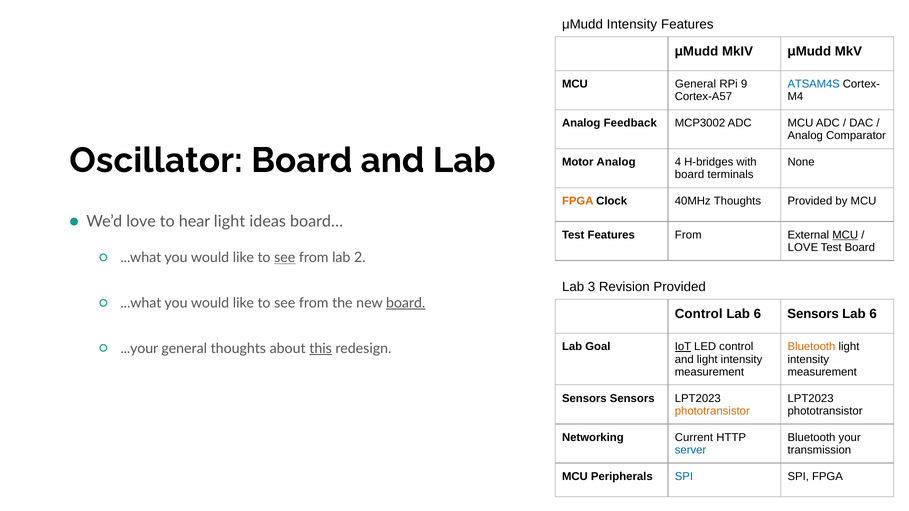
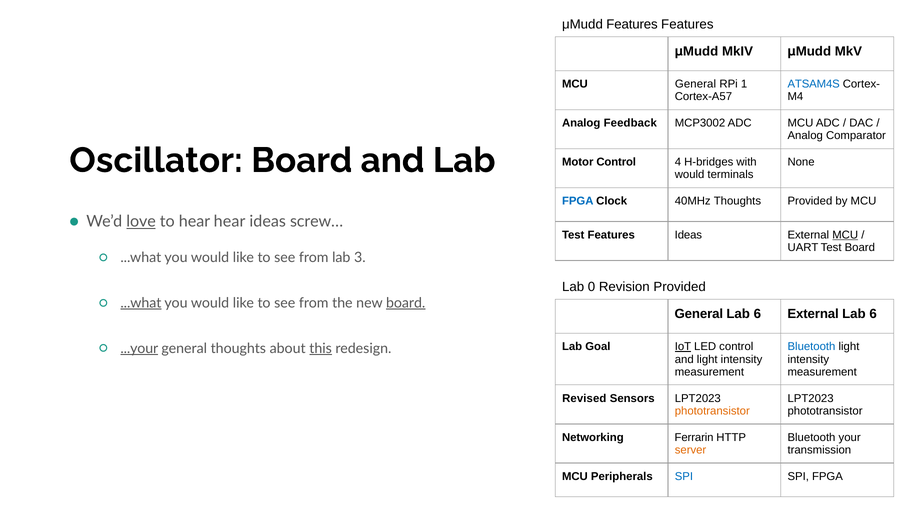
μMudd Intensity: Intensity -> Features (632, 24)
9: 9 -> 1 (744, 84)
Motor Analog: Analog -> Control (616, 162)
board: board -> would (690, 175)
FPGA colour: orange -> blue (578, 201)
love underline: none -> present (141, 222)
hear light: light -> hear (230, 222)
board…: board… -> screw… (317, 222)
Features From: From -> Ideas (688, 235)
LOVE: LOVE -> UART (803, 248)
see underline: present -> none (285, 258)
2: 2 -> 3 (360, 258)
3: 3 -> 0 (591, 287)
...what underline: none -> present (141, 303)
Control: Control -> General (699, 314)
6 Sensors: Sensors -> External (813, 314)
Bluetooth colour: orange -> blue (811, 347)
...your underline: none -> present (139, 349)
Sensors: Sensors -> Revised (584, 399)
Current: Current -> Ferrarin (694, 438)
server colour: blue -> orange (691, 450)
